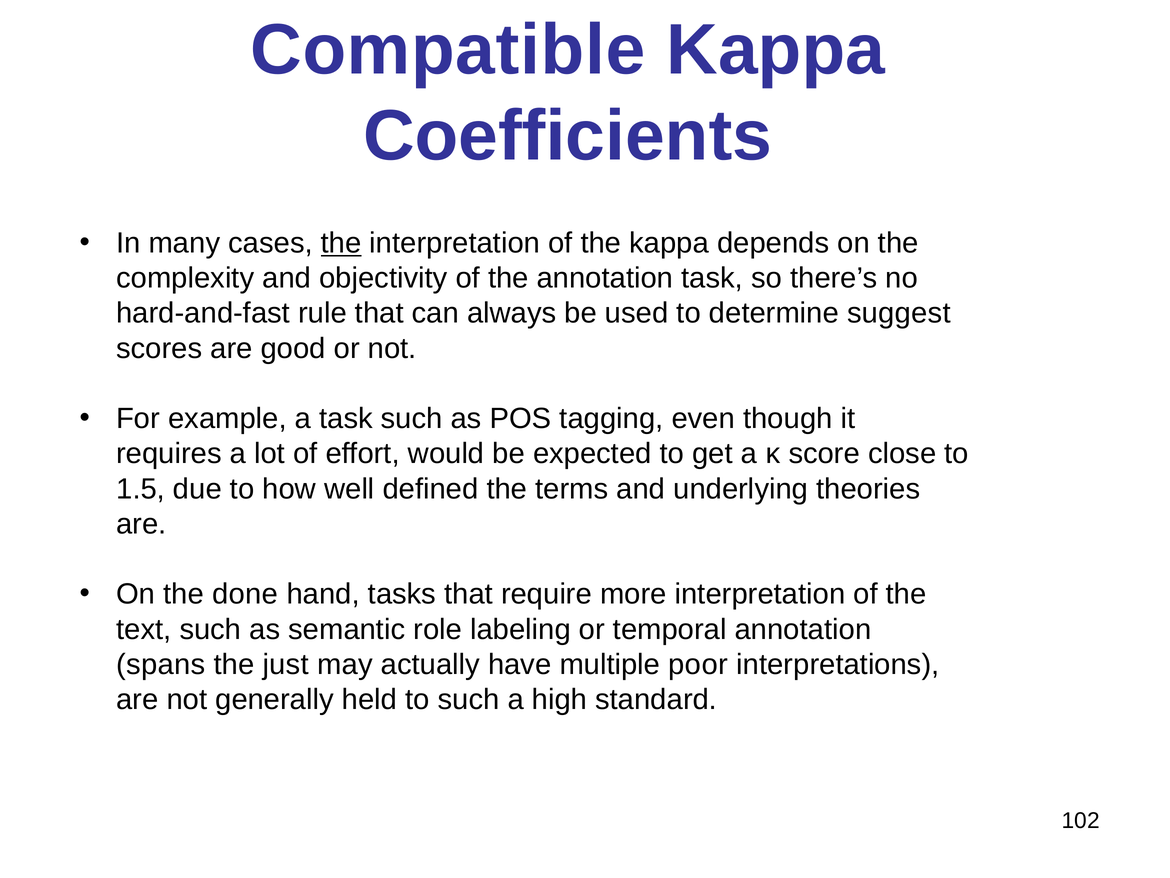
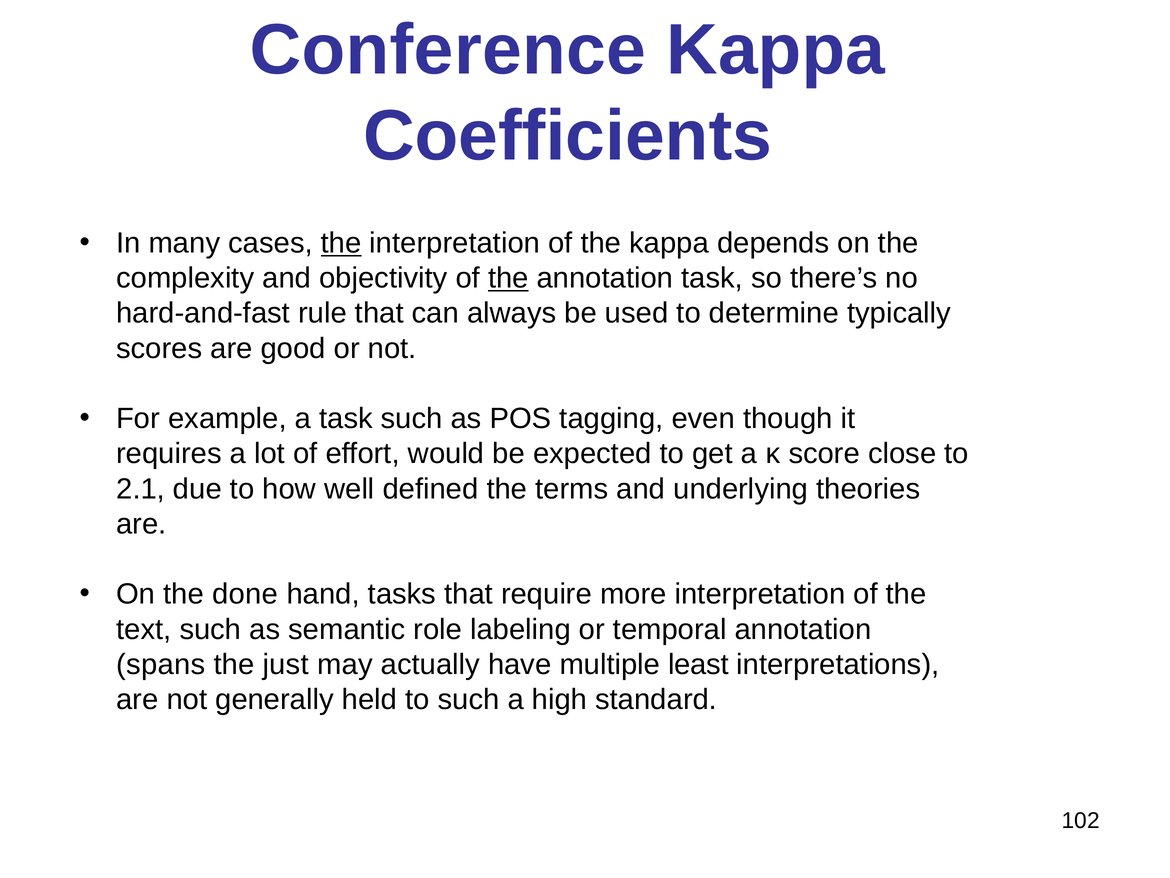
Compatible: Compatible -> Conference (448, 50)
the underline: none -> present (508, 278)
suggest: suggest -> typically (899, 313)
1.5: 1.5 -> 2.1 (141, 489)
poor: poor -> least (698, 664)
